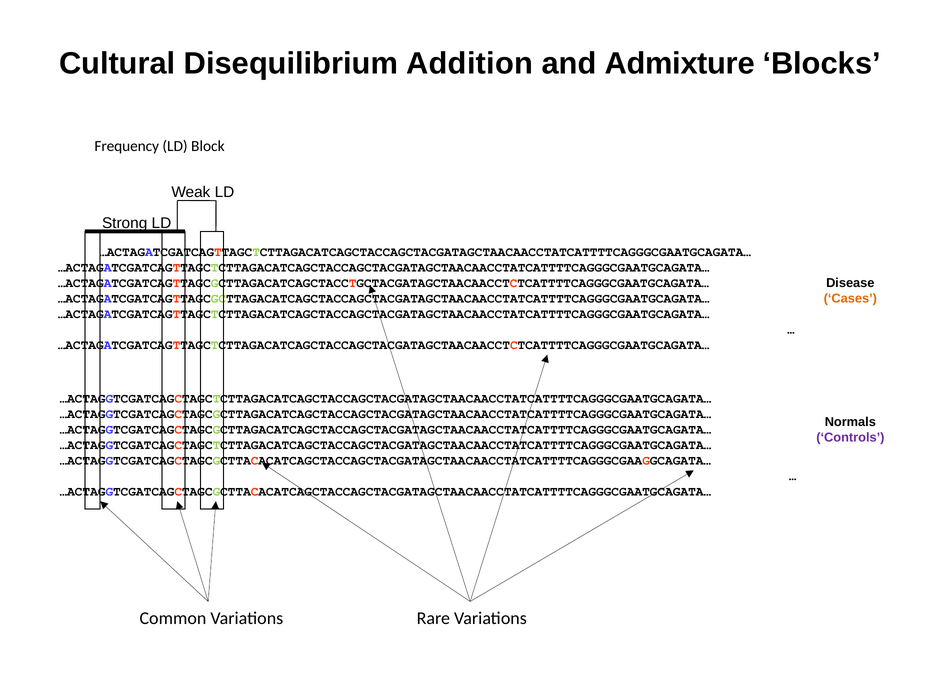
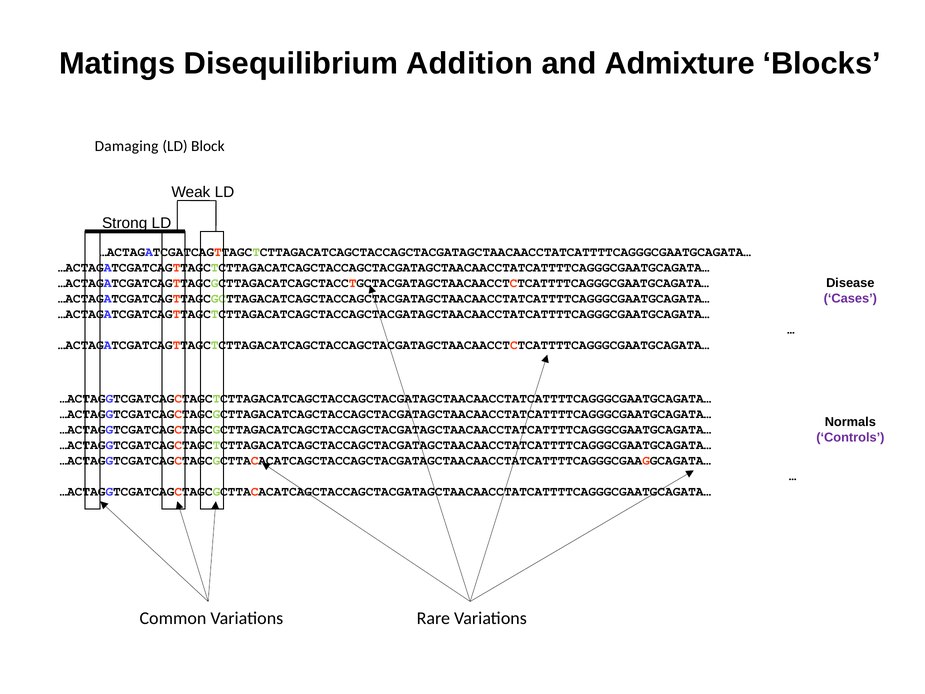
Cultural: Cultural -> Matings (117, 64)
Frequency: Frequency -> Damaging (127, 146)
Cases colour: orange -> purple (850, 298)
